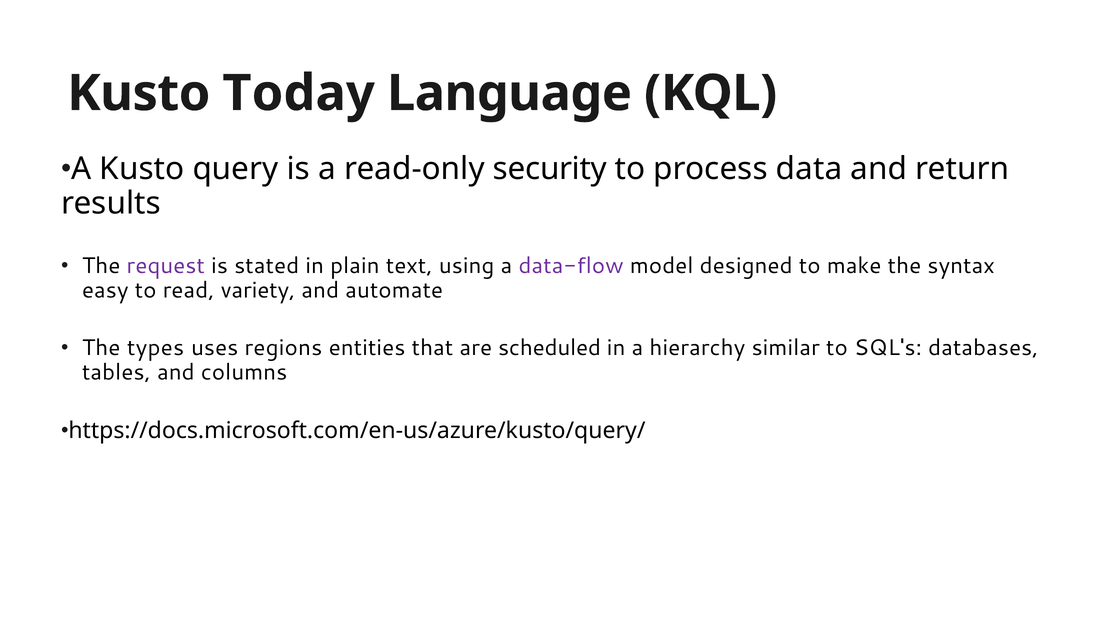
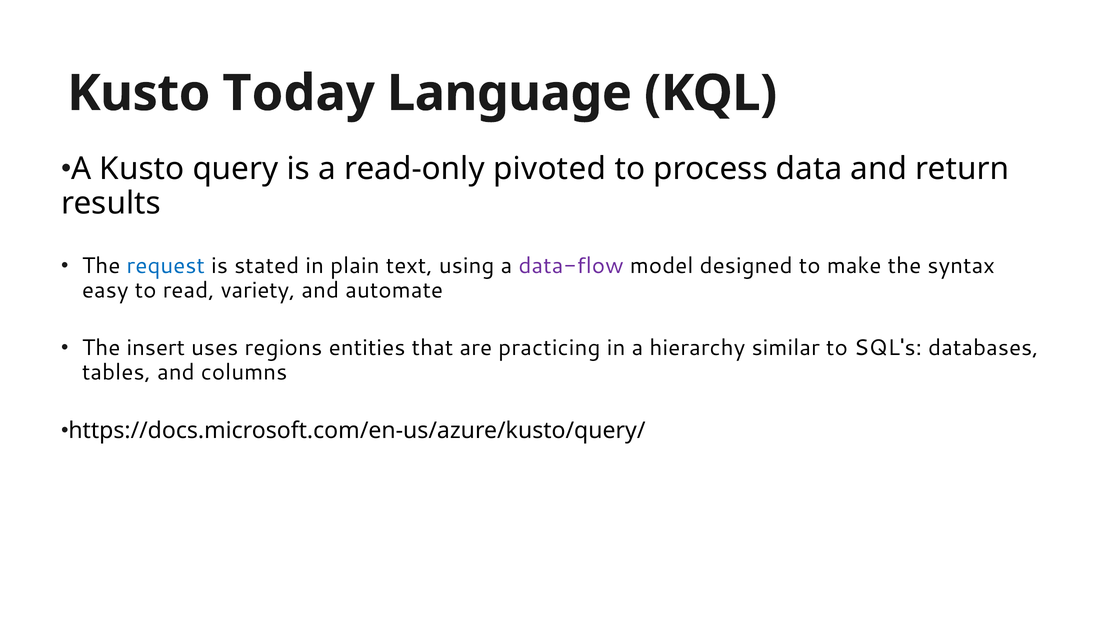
security: security -> pivoted (550, 169)
request colour: purple -> blue (166, 266)
types: types -> insert (156, 348)
scheduled: scheduled -> practicing (549, 348)
